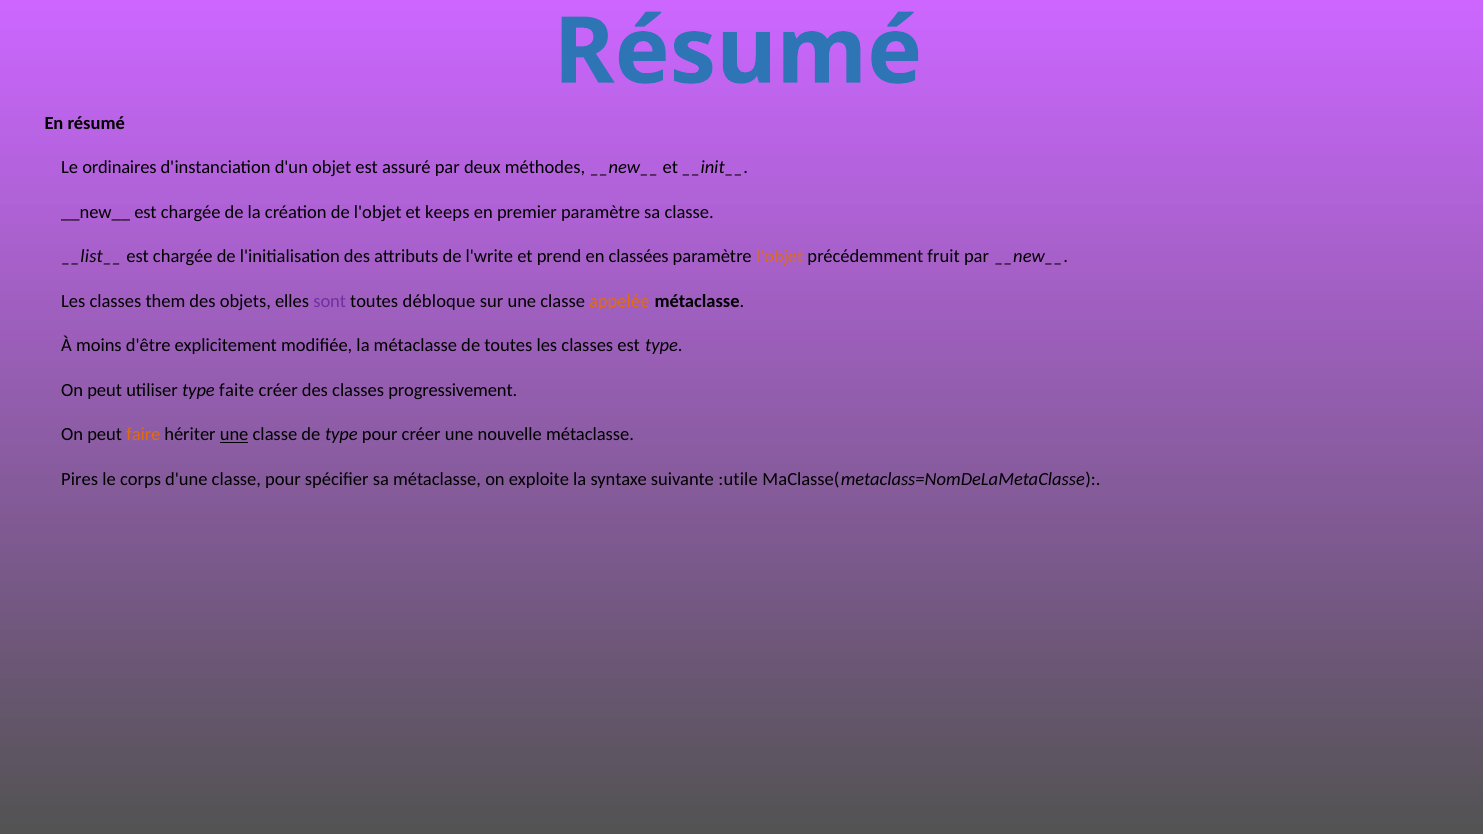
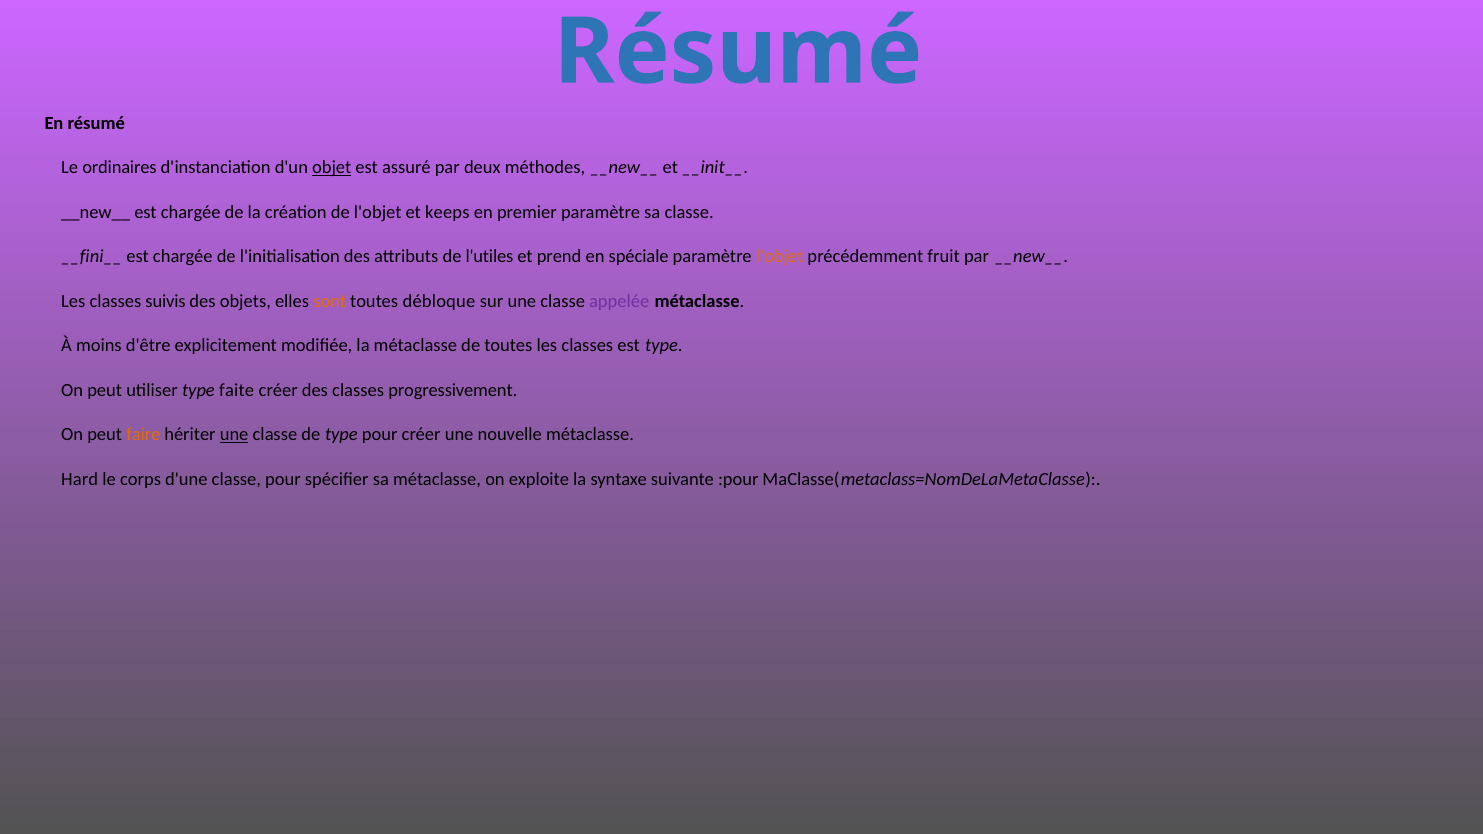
objet underline: none -> present (332, 168)
__list__: __list__ -> __fini__ (92, 257)
l'write: l'write -> l'utiles (489, 257)
classées: classées -> spéciale (639, 257)
them: them -> suivis (166, 301)
sont colour: purple -> orange (330, 301)
appelée colour: orange -> purple (619, 301)
Pires: Pires -> Hard (80, 479)
:utile: :utile -> :pour (738, 479)
